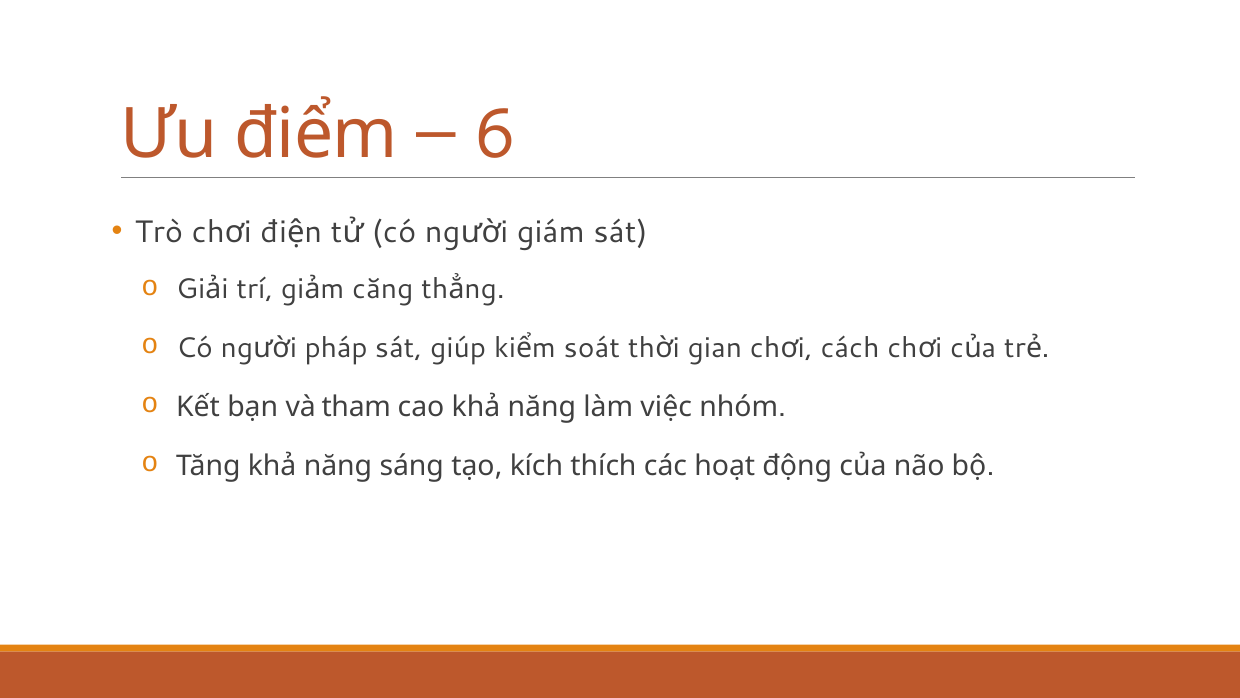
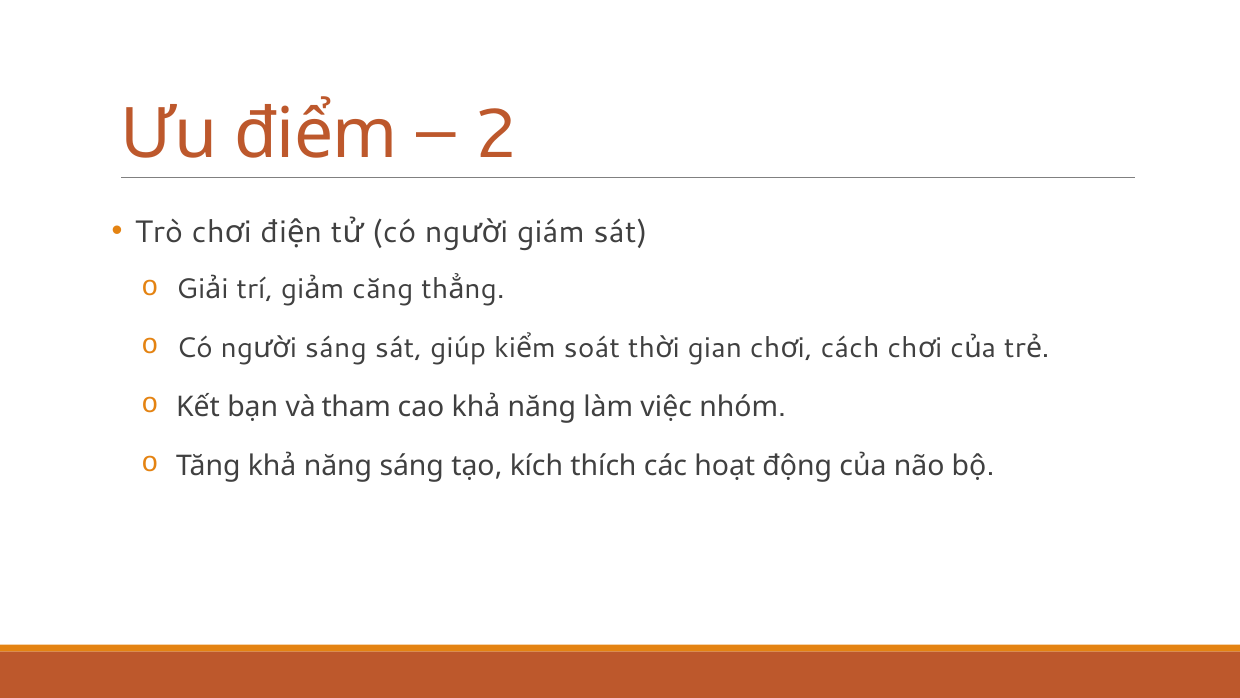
6: 6 -> 2 (496, 135)
pháp: pháp -> sáng (336, 348)
